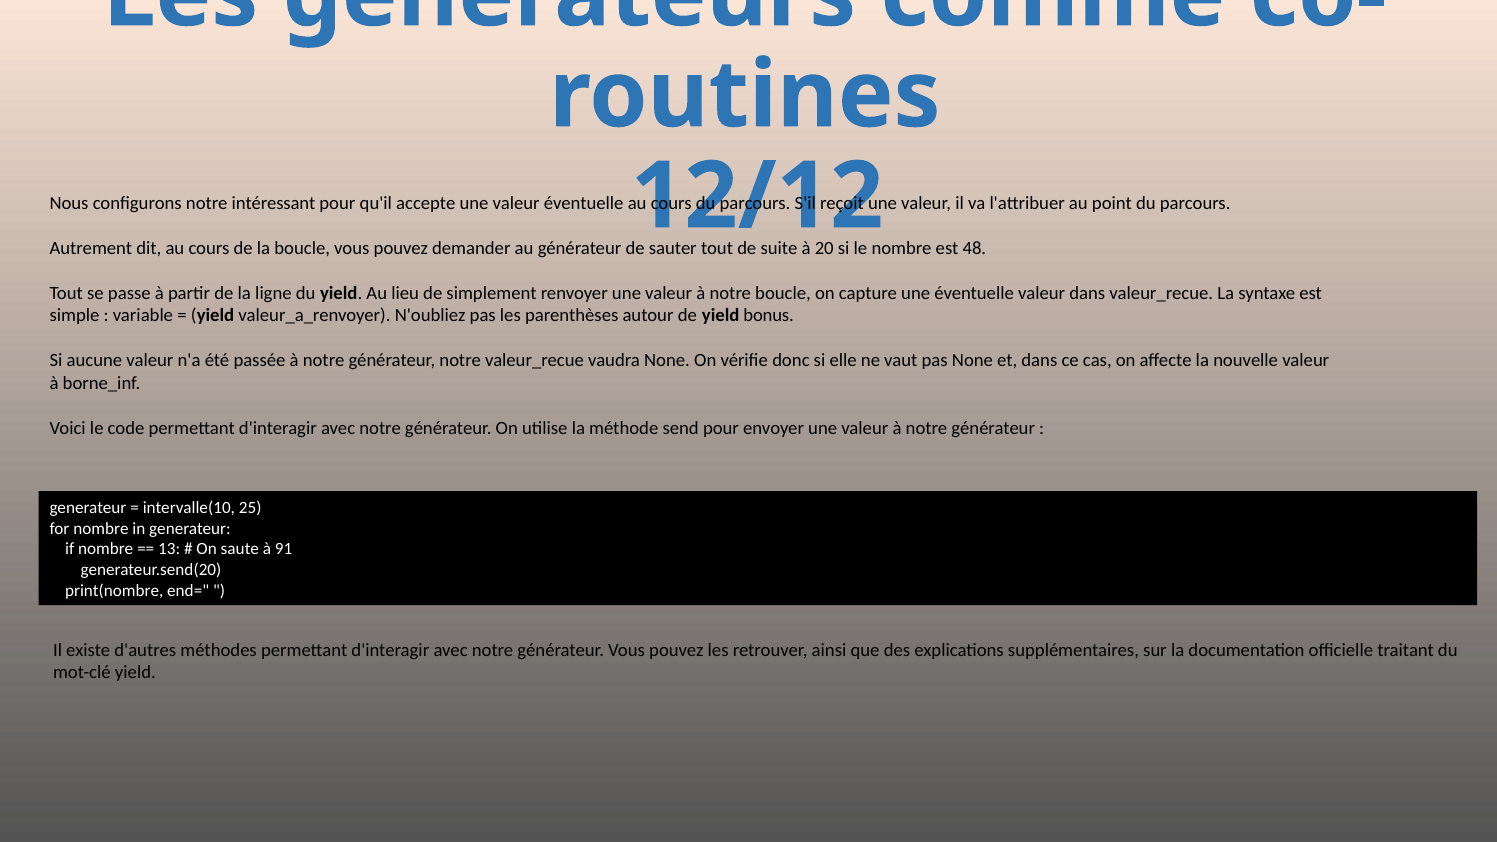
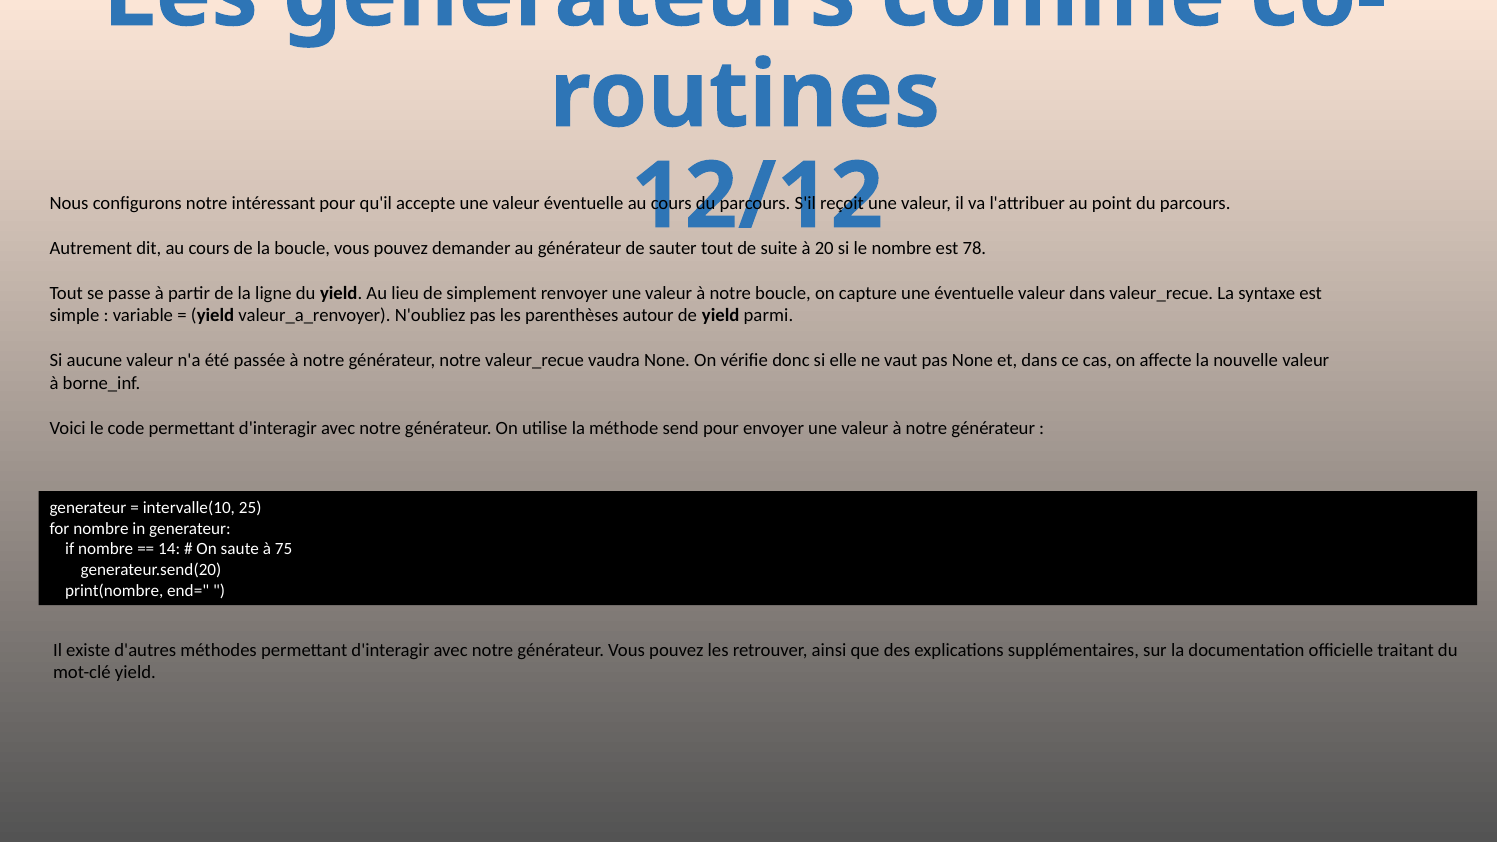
48: 48 -> 78 (974, 248)
bonus: bonus -> parmi (768, 316)
13: 13 -> 14 (169, 549)
91: 91 -> 75 (284, 549)
